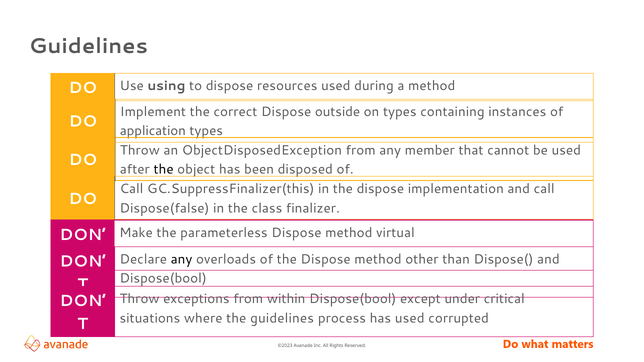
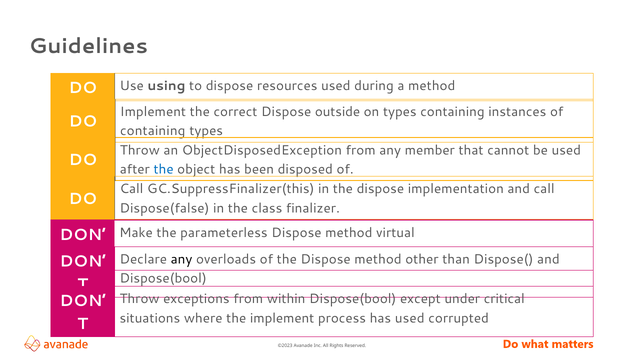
application: application -> containing (153, 131)
the colour: black -> blue (164, 169)
the guidelines: guidelines -> implement (282, 318)
